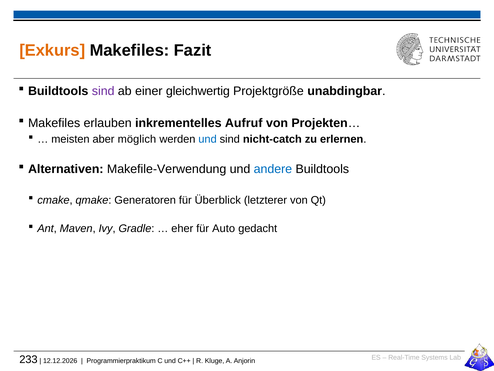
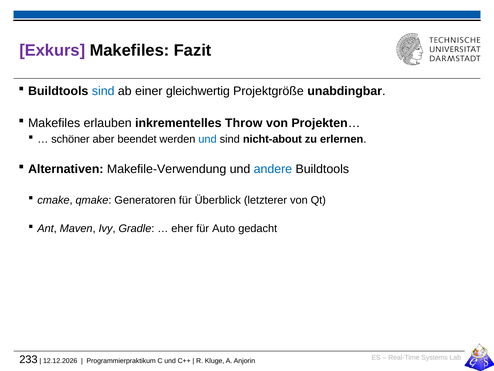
Exkurs colour: orange -> purple (52, 50)
sind colour: purple -> blue (103, 91)
Aufruf: Aufruf -> Throw (244, 123)
meisten: meisten -> schöner (70, 139)
möglich: möglich -> beendet (137, 139)
nicht-catch: nicht-catch -> nicht-about (272, 139)
